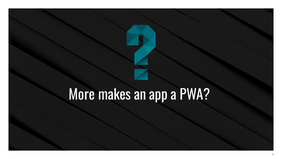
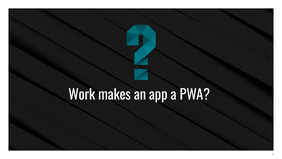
More: More -> Work (82, 95)
